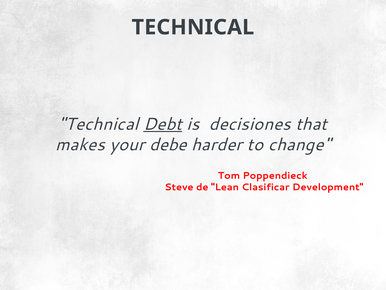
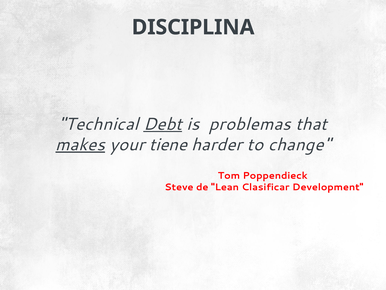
TECHNICAL: TECHNICAL -> DISCIPLINA (193, 27)
decisiones: decisiones -> problemas (250, 124)
makes underline: none -> present (80, 144)
debe: debe -> tiene (168, 144)
